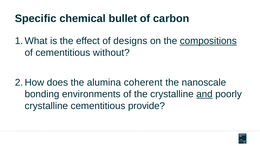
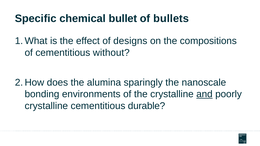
carbon: carbon -> bullets (171, 18)
compositions underline: present -> none (208, 41)
coherent: coherent -> sparingly (143, 83)
provide: provide -> durable (147, 106)
